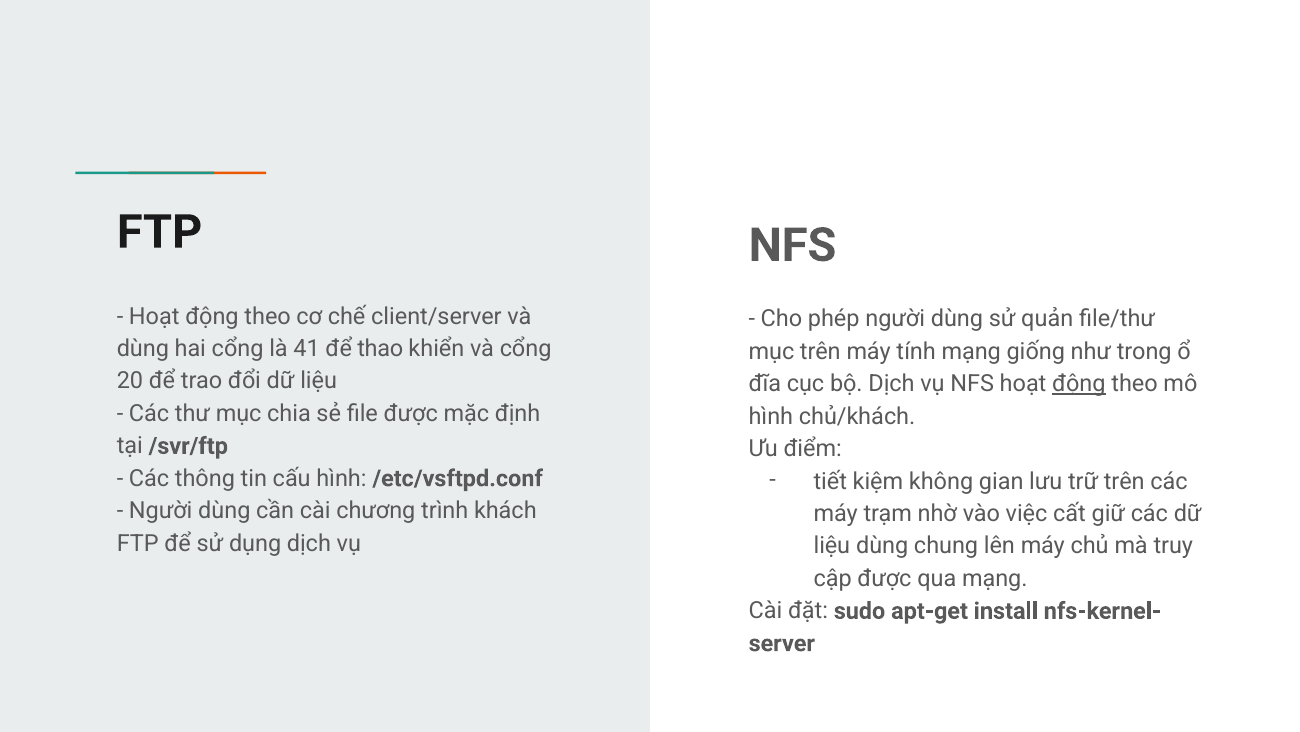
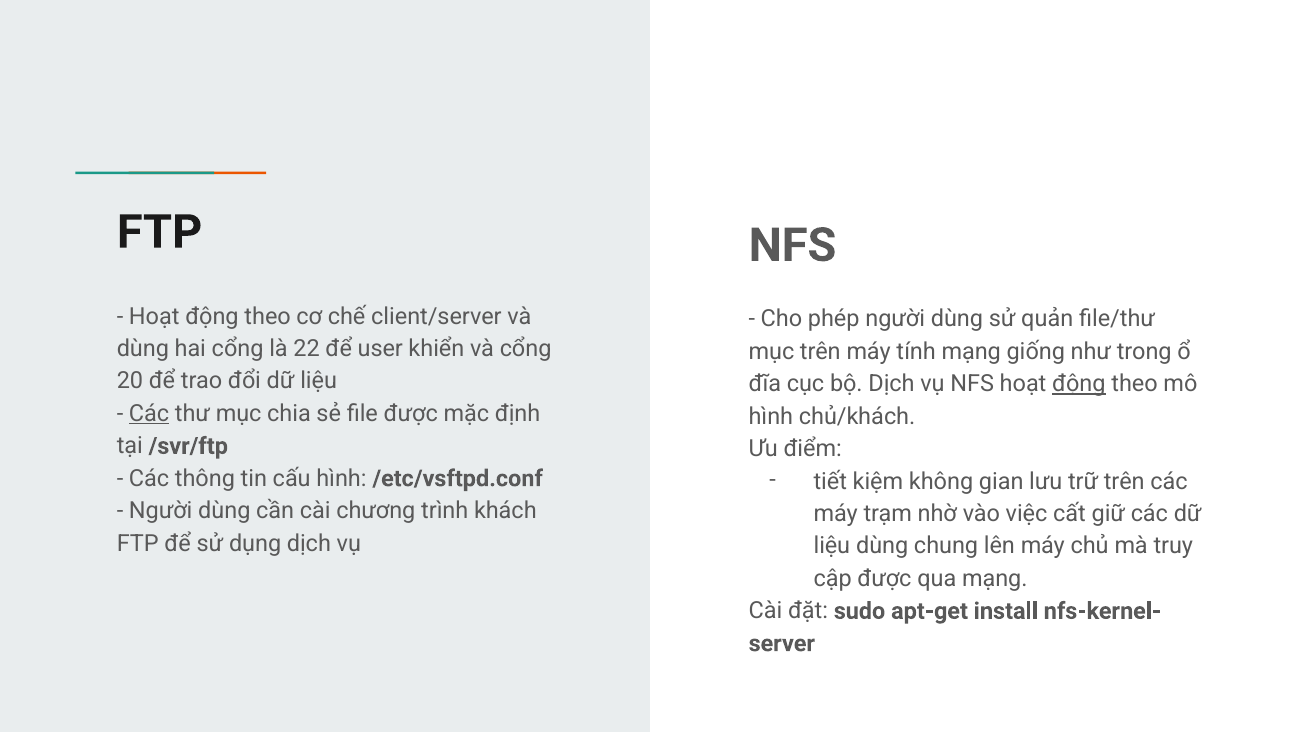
41: 41 -> 22 (307, 348)
thao: thao -> user (380, 348)
Các underline: none -> present (149, 413)
